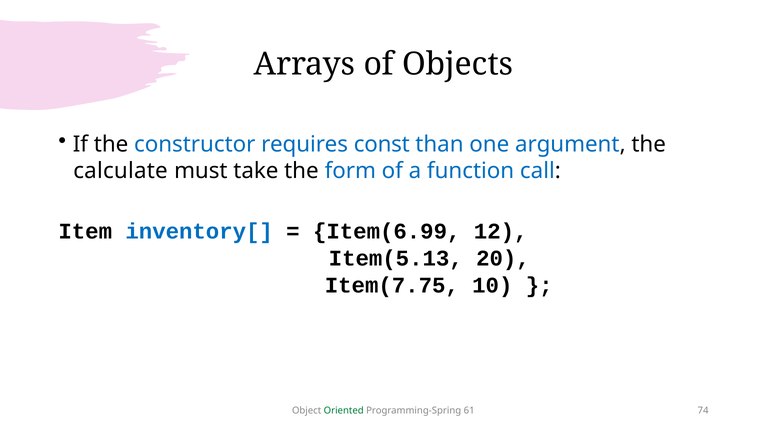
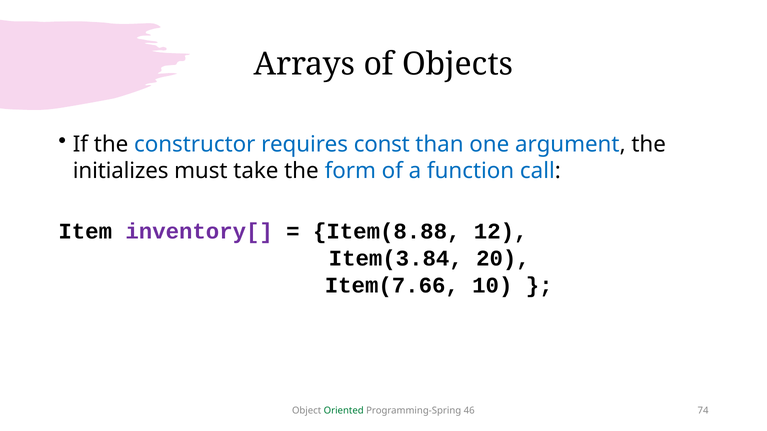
calculate: calculate -> initializes (121, 171)
inventory[ colour: blue -> purple (199, 232)
Item(6.99: Item(6.99 -> Item(8.88 (387, 232)
Item(5.13: Item(5.13 -> Item(3.84 (396, 259)
Item(7.75: Item(7.75 -> Item(7.66 (392, 285)
61: 61 -> 46 (469, 411)
